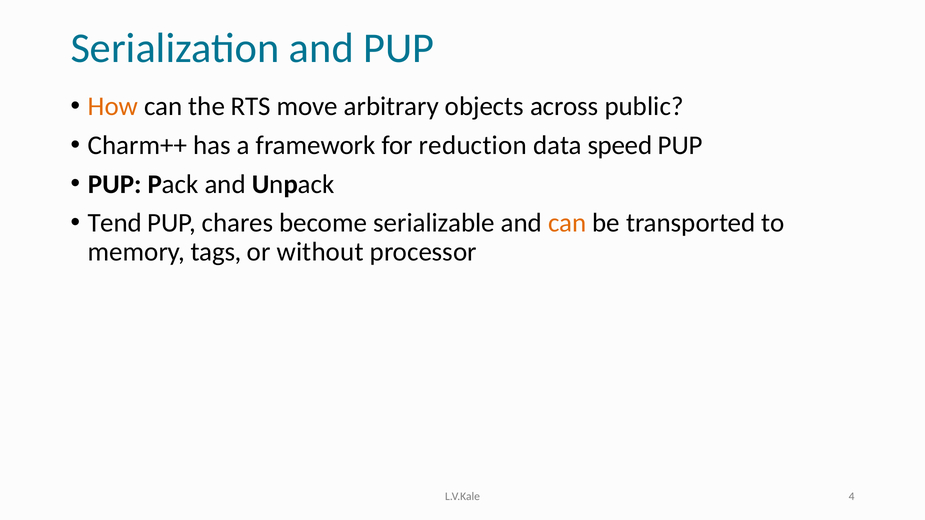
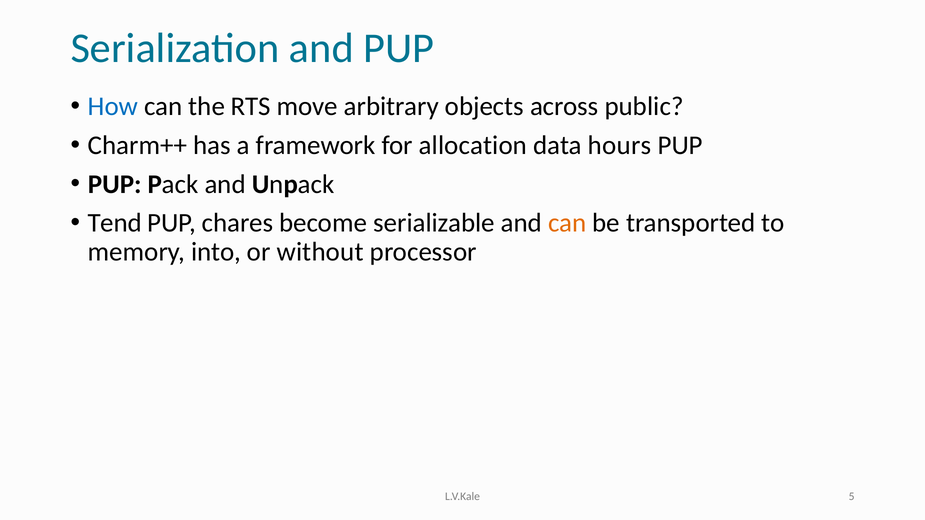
How colour: orange -> blue (113, 107)
reduction: reduction -> allocation (473, 145)
speed: speed -> hours (620, 145)
tags: tags -> into (216, 252)
4: 4 -> 5 (852, 497)
